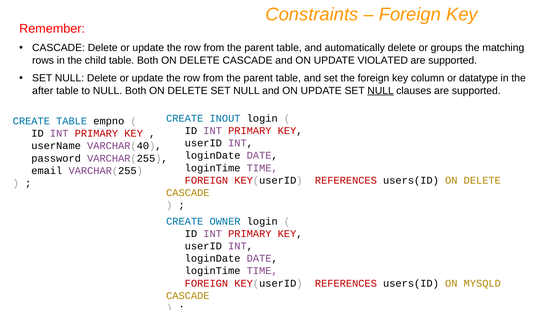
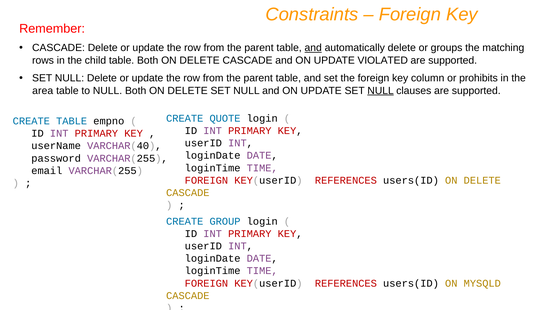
and underline: none -> present (313, 48)
datatype: datatype -> prohibits (478, 78)
after: after -> area (43, 91)
INOUT: INOUT -> QUOTE (225, 118)
OWNER: OWNER -> GROUP (225, 221)
